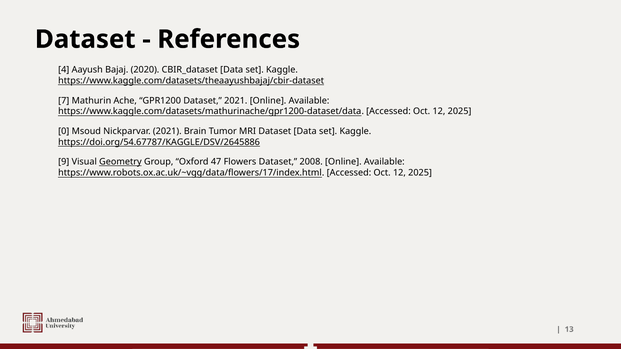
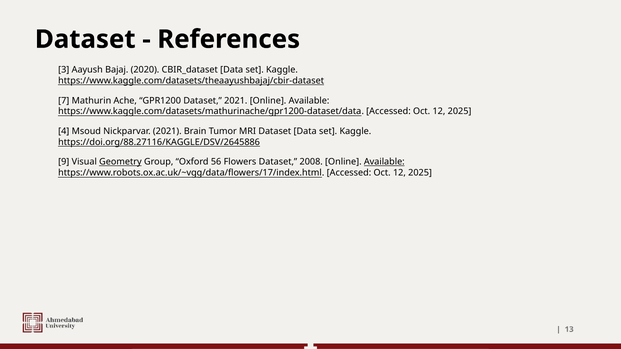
4: 4 -> 3 (64, 70)
0: 0 -> 4 (64, 131)
https://doi.org/54.67787/KAGGLE/DSV/2645886: https://doi.org/54.67787/KAGGLE/DSV/2645886 -> https://doi.org/88.27116/KAGGLE/DSV/2645886 (159, 142)
47: 47 -> 56 (216, 162)
Available underline: none -> present (384, 162)
